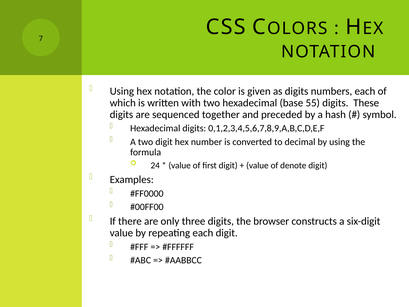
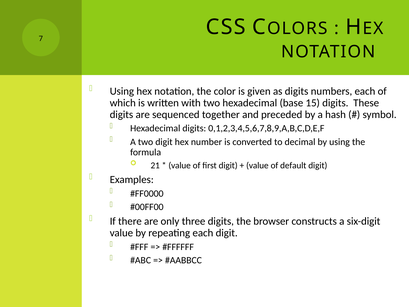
55: 55 -> 15 (313, 103)
24: 24 -> 21 (155, 165)
denote: denote -> default (293, 165)
